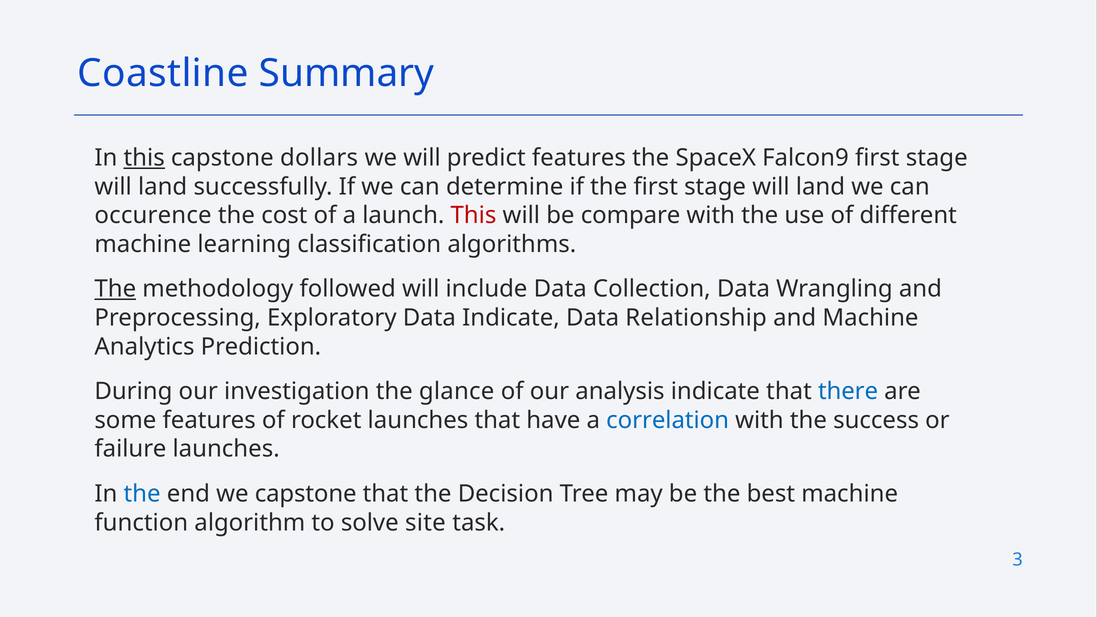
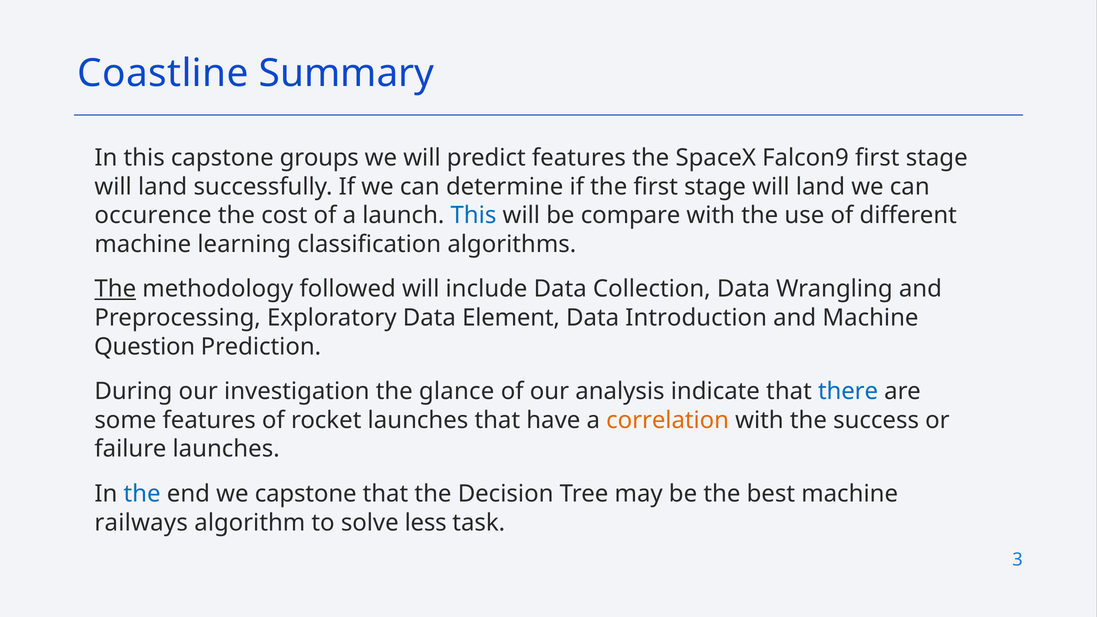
this underline: present -> none (144, 158)
dollars: dollars -> groups (319, 158)
This colour: red -> blue (473, 215)
Data Indicate: Indicate -> Element (511, 318)
Relationship: Relationship -> Introduction (696, 318)
Analytics: Analytics -> Question (145, 347)
correlation colour: blue -> orange (668, 420)
function: function -> railways (141, 523)
site: site -> less (426, 523)
